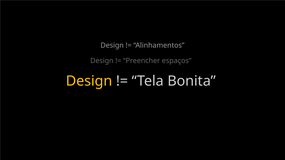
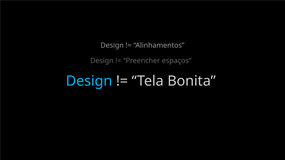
Design colour: yellow -> light blue (89, 81)
